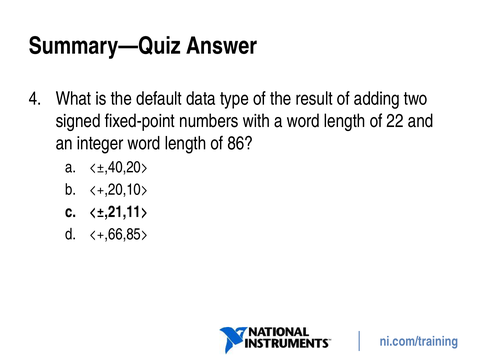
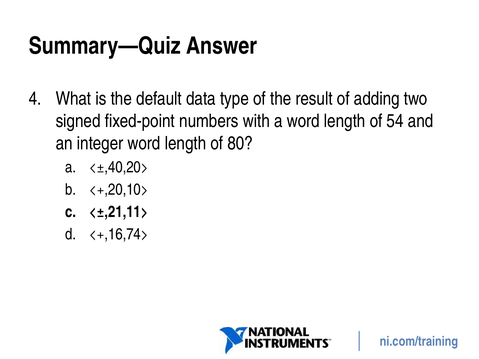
22: 22 -> 54 (395, 121)
86: 86 -> 80 (240, 143)
<+,66,85>: <+,66,85> -> <+,16,74> (119, 234)
